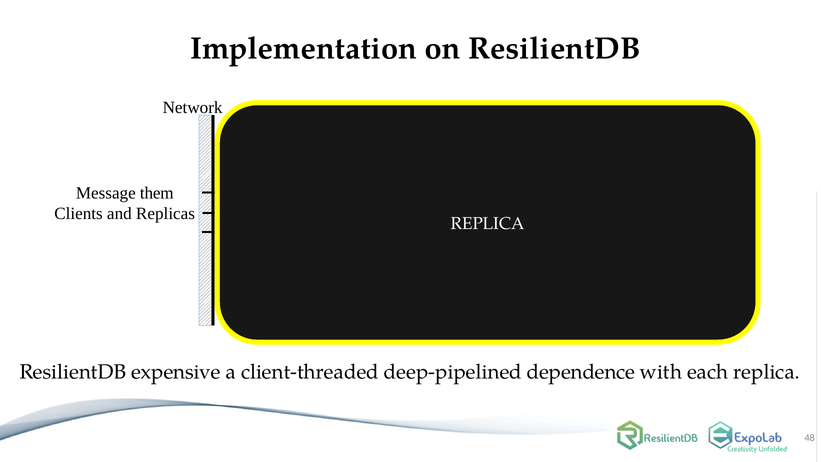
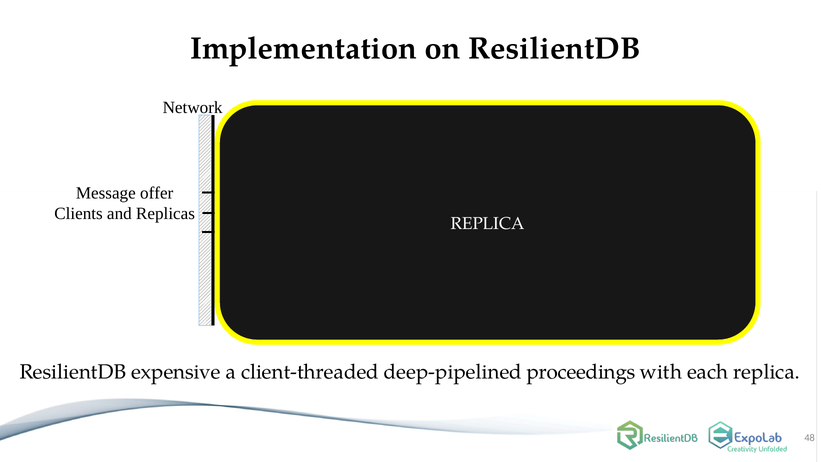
them: them -> offer (157, 193)
dependence: dependence -> proceedings (581, 372)
